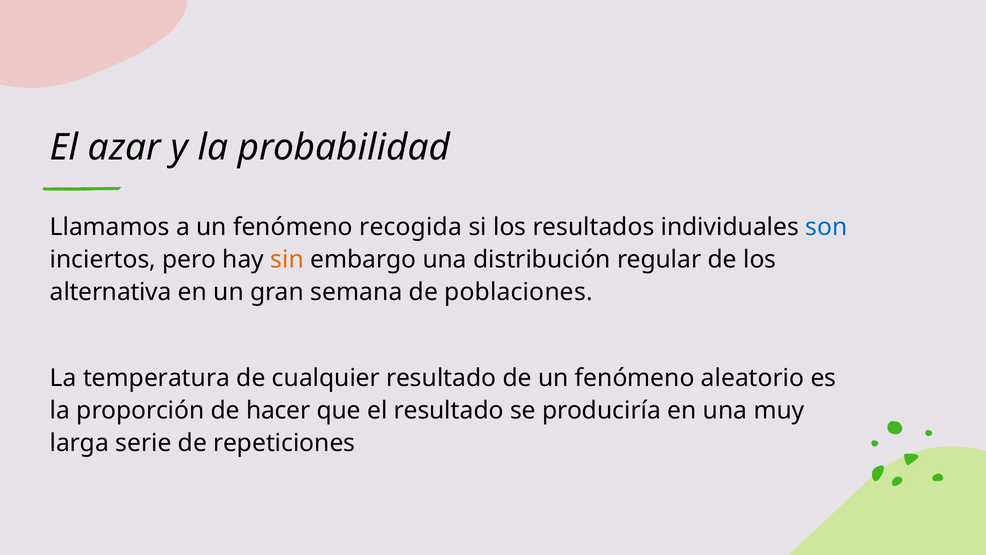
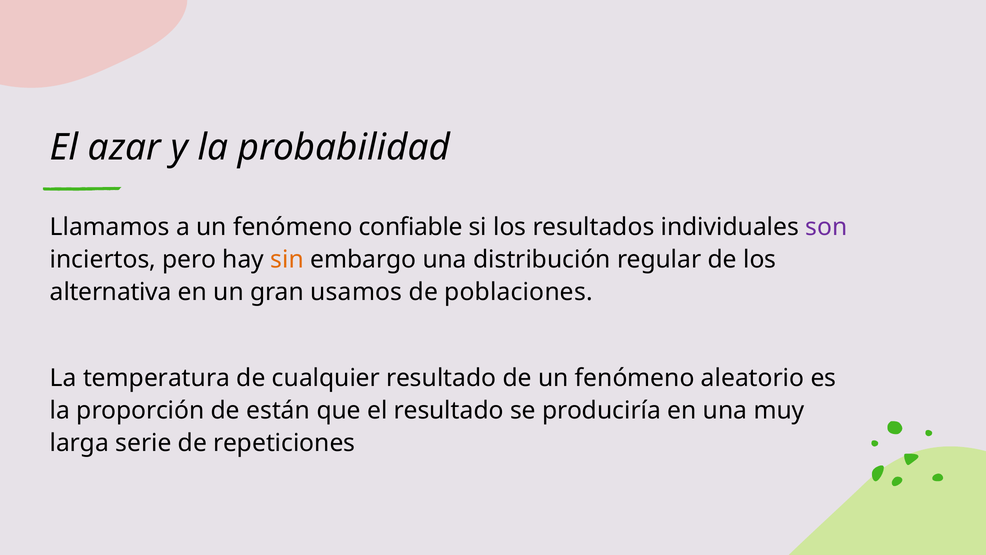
recogida: recogida -> confiable (411, 227)
son colour: blue -> purple (826, 227)
semana: semana -> usamos (356, 292)
hacer: hacer -> están (278, 410)
